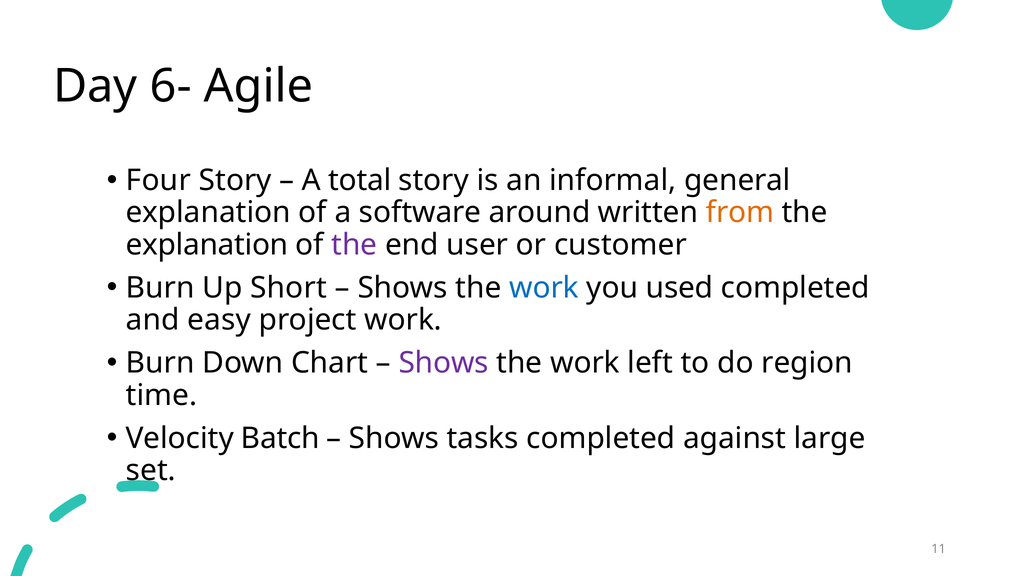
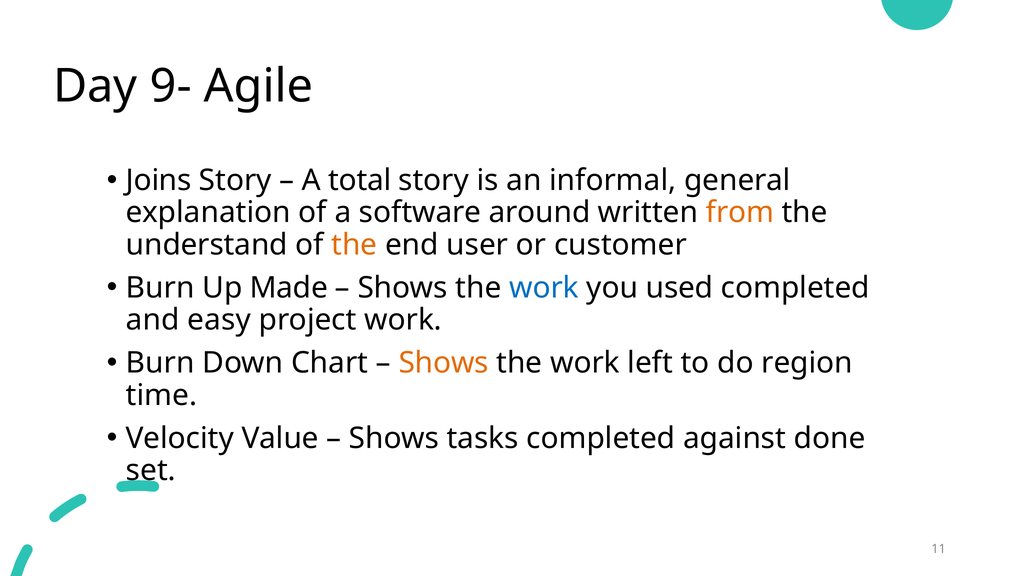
6-: 6- -> 9- (171, 86)
Four: Four -> Joins (159, 180)
explanation: explanation -> understand (207, 245)
the colour: purple -> orange (354, 245)
Short: Short -> Made (289, 288)
Shows colour: purple -> orange (444, 363)
Batch: Batch -> Value (280, 438)
large: large -> done (830, 438)
